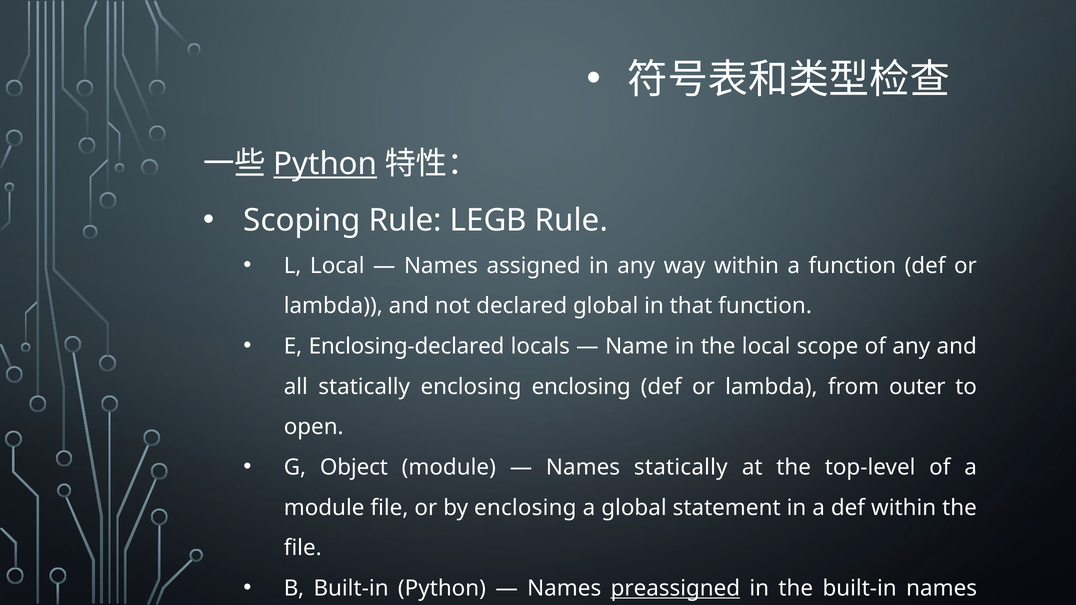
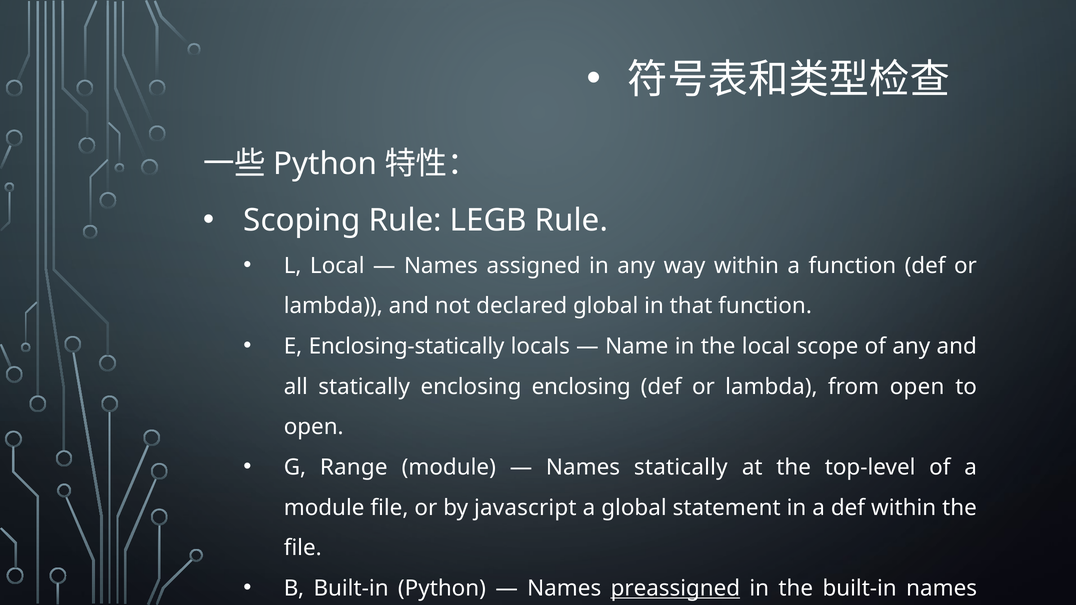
Python underline: present -> none (325, 164)
Enclosing-declared: Enclosing-declared -> Enclosing-statically (407, 346)
from outer: outer -> open (917, 387)
G Object: Object -> Range (354, 468)
by enclosing: enclosing -> javascript (525, 508)
